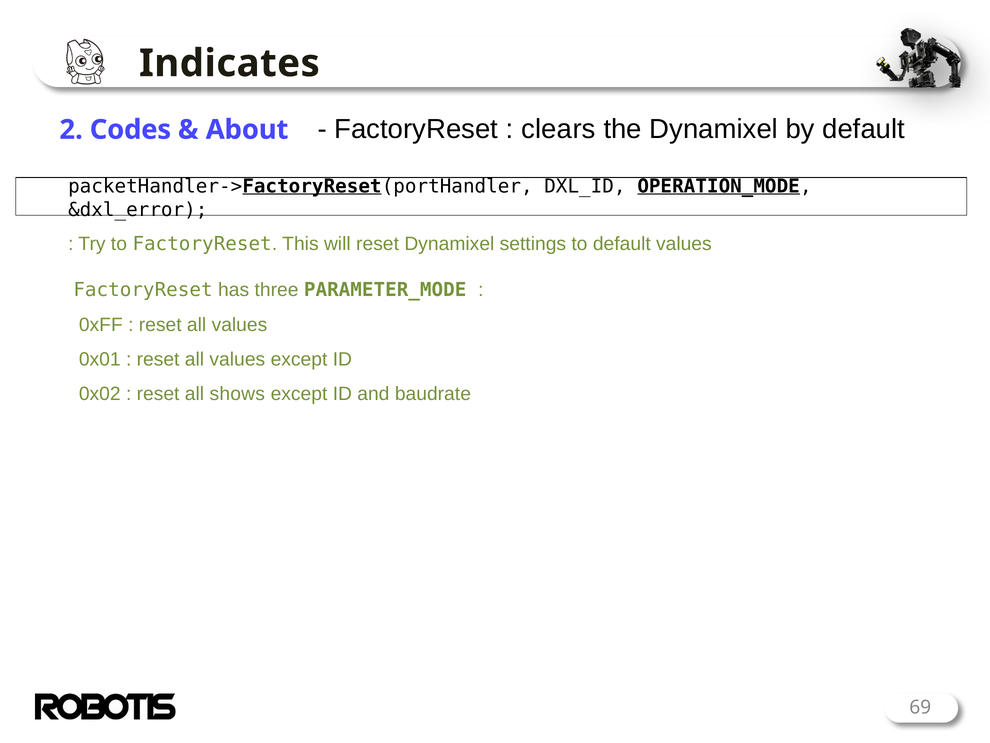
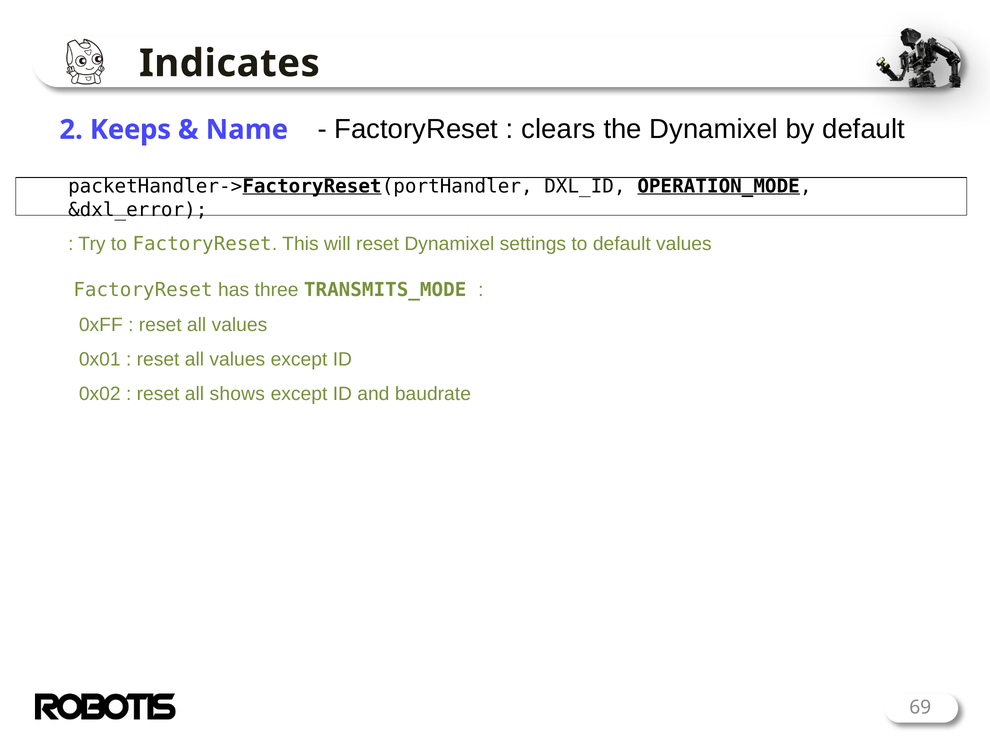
Codes: Codes -> Keeps (130, 130)
About: About -> Name (247, 130)
PARAMETER_MODE: PARAMETER_MODE -> TRANSMITS_MODE (385, 290)
